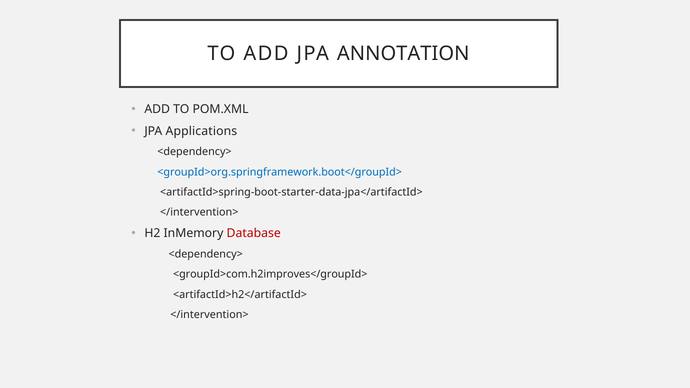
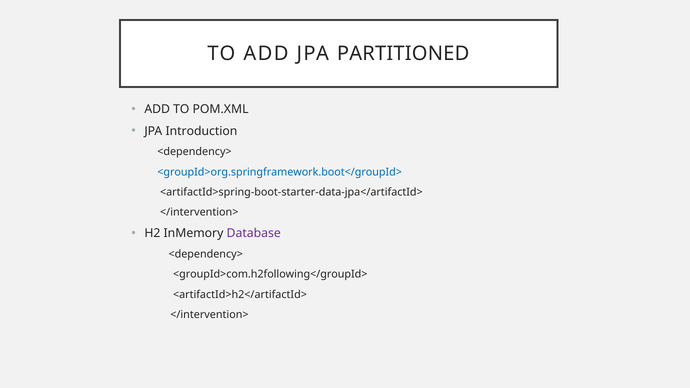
ANNOTATION: ANNOTATION -> PARTITIONED (403, 53)
Applications: Applications -> Introduction (201, 131)
Database colour: red -> purple (254, 233)
<groupId>com.h2improves</groupId>: <groupId>com.h2improves</groupId> -> <groupId>com.h2following</groupId> (270, 274)
